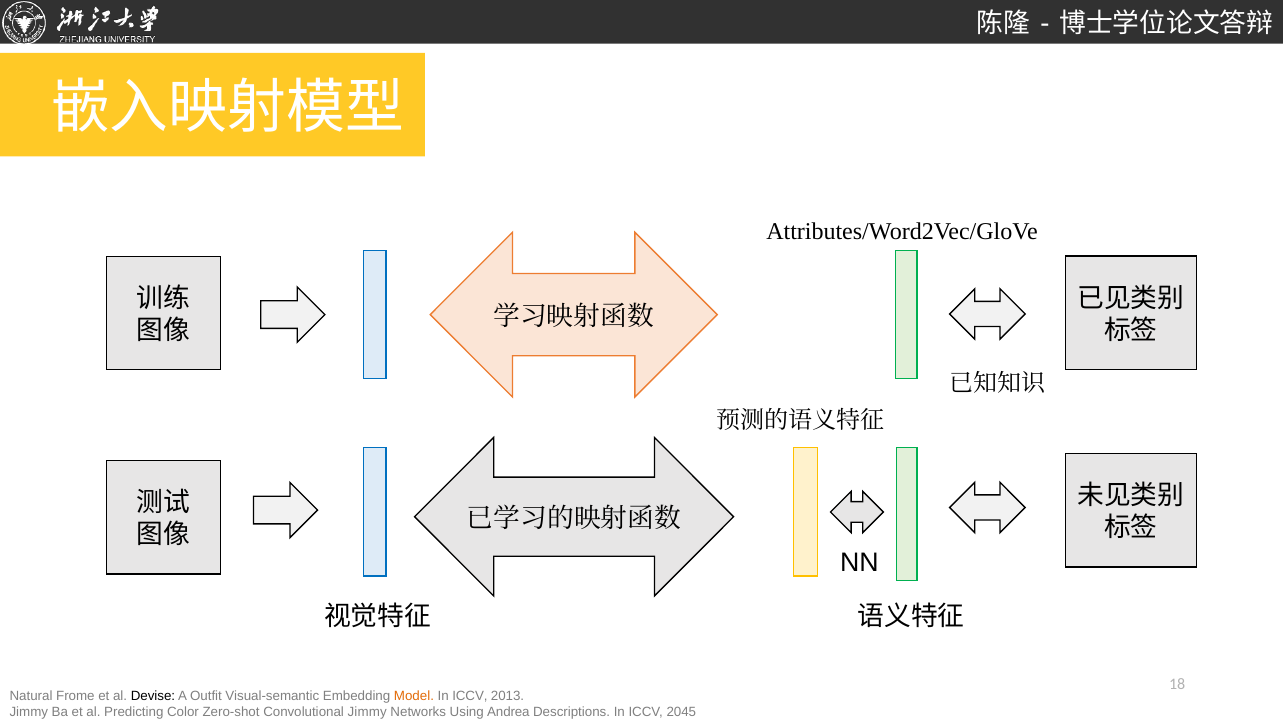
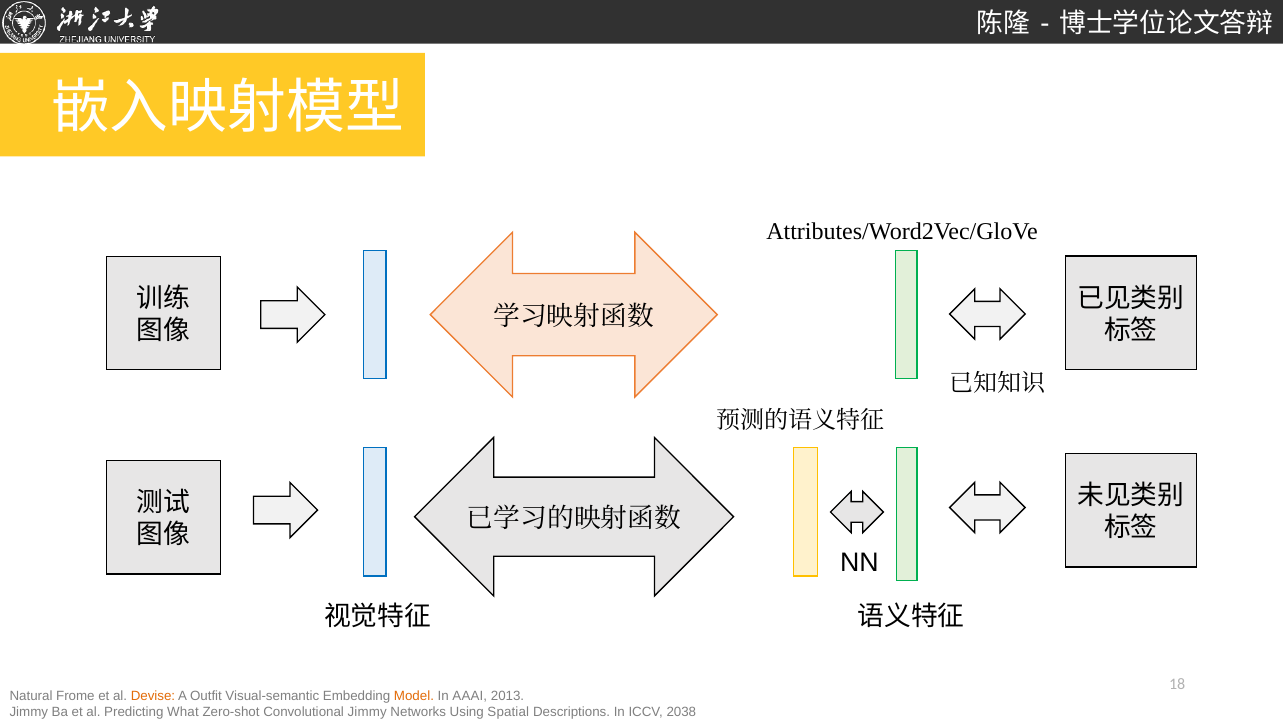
Devise colour: black -> orange (153, 695)
ICCV: ICCV -> AAAI (470, 695)
Color: Color -> What (183, 711)
Andrea: Andrea -> Spatial (508, 711)
2045: 2045 -> 2038 (681, 711)
